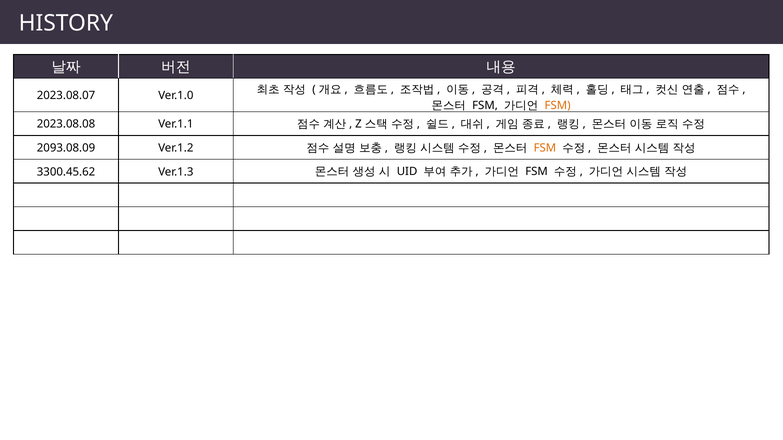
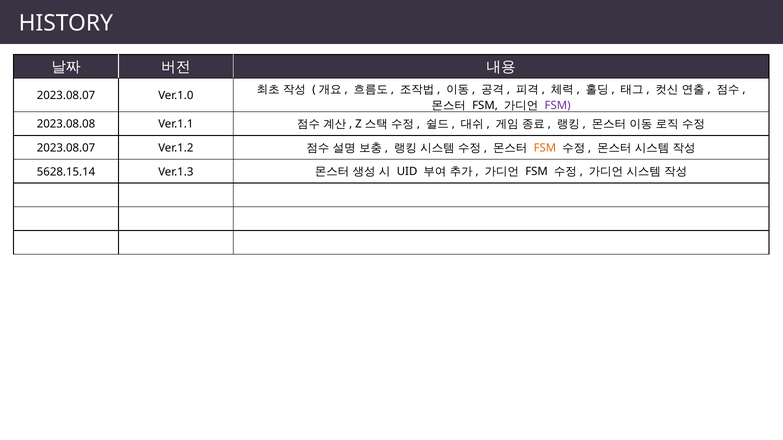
FSM colour: orange -> purple (558, 105)
2093.08.09: 2093.08.09 -> 2023.08.07 (66, 148)
3300.45.62: 3300.45.62 -> 5628.15.14 (66, 172)
